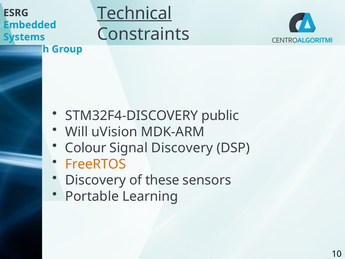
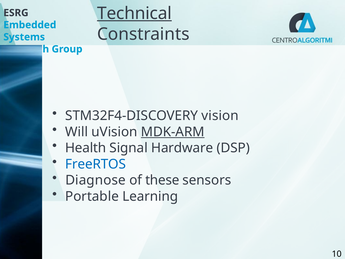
public: public -> vision (220, 116)
MDK-ARM underline: none -> present (173, 132)
Colour: Colour -> Health (86, 148)
Signal Discovery: Discovery -> Hardware (182, 148)
FreeRTOS colour: orange -> blue (96, 164)
Discovery: Discovery -> Diagnose (95, 180)
